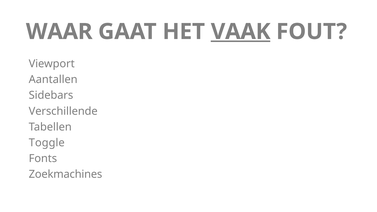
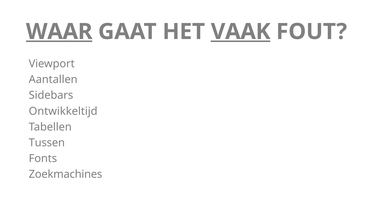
WAAR underline: none -> present (59, 32)
Verschillende: Verschillende -> Ontwikkeltijd (63, 111)
Toggle: Toggle -> Tussen (47, 143)
